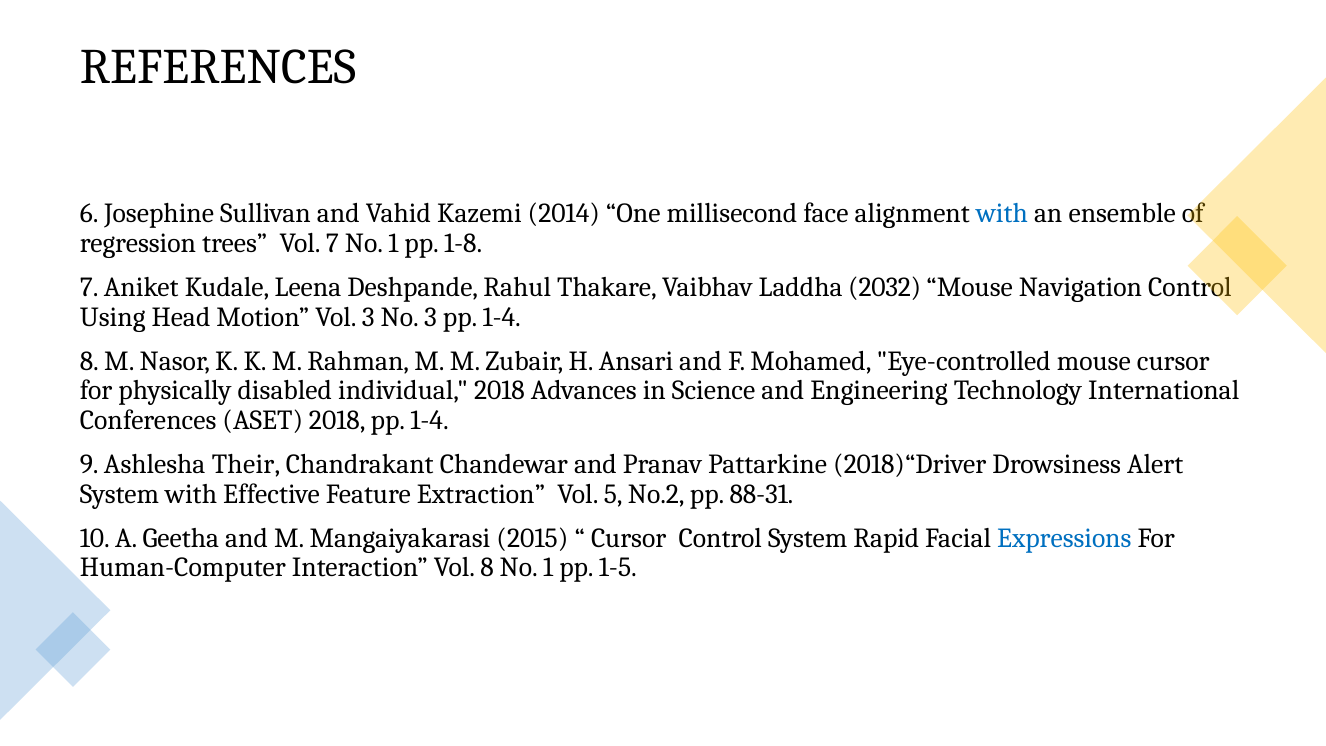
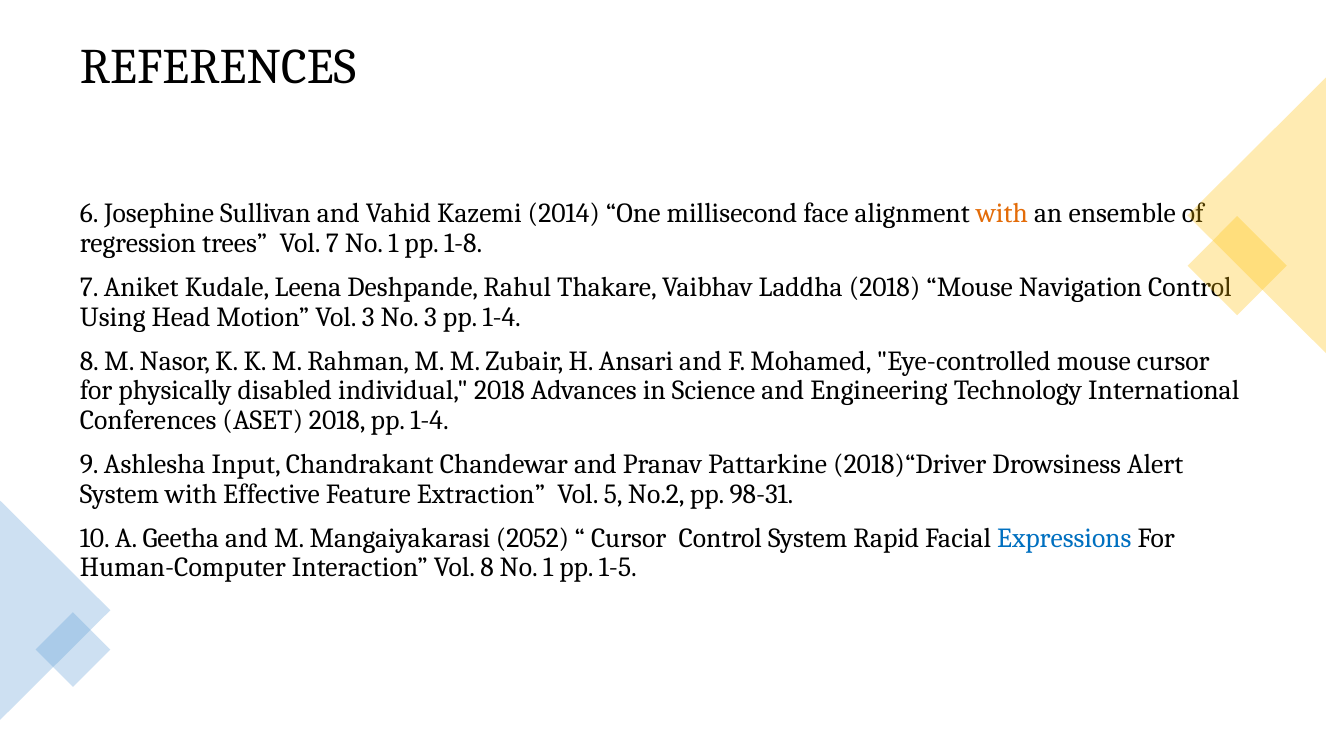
with colour: blue -> orange (1002, 214)
Laddha 2032: 2032 -> 2018 (885, 287)
Their: Their -> Input (246, 464)
88-31: 88-31 -> 98-31 (761, 494)
2015: 2015 -> 2052 (533, 538)
